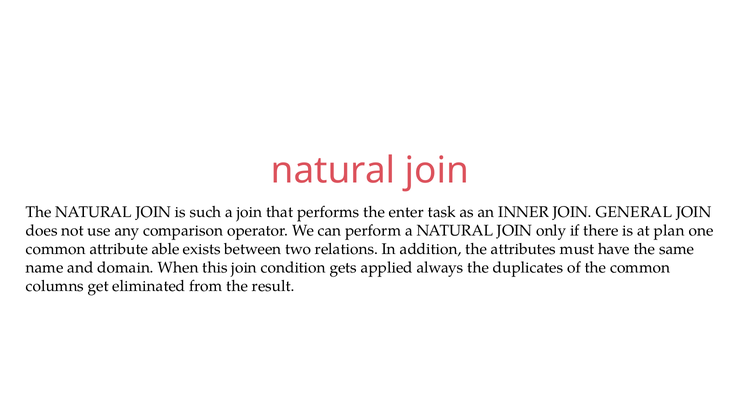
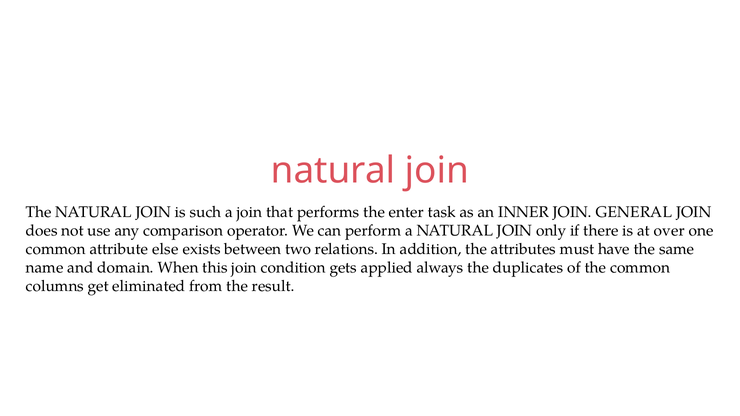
plan: plan -> over (669, 231)
able: able -> else (165, 249)
